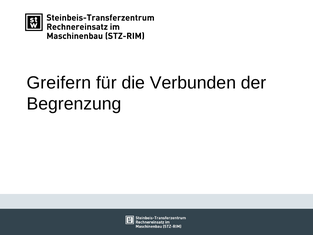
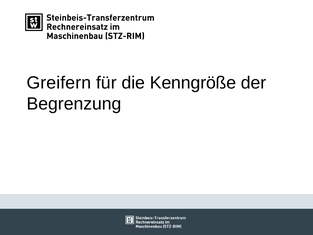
Verbunden: Verbunden -> Kenngröße (193, 83)
